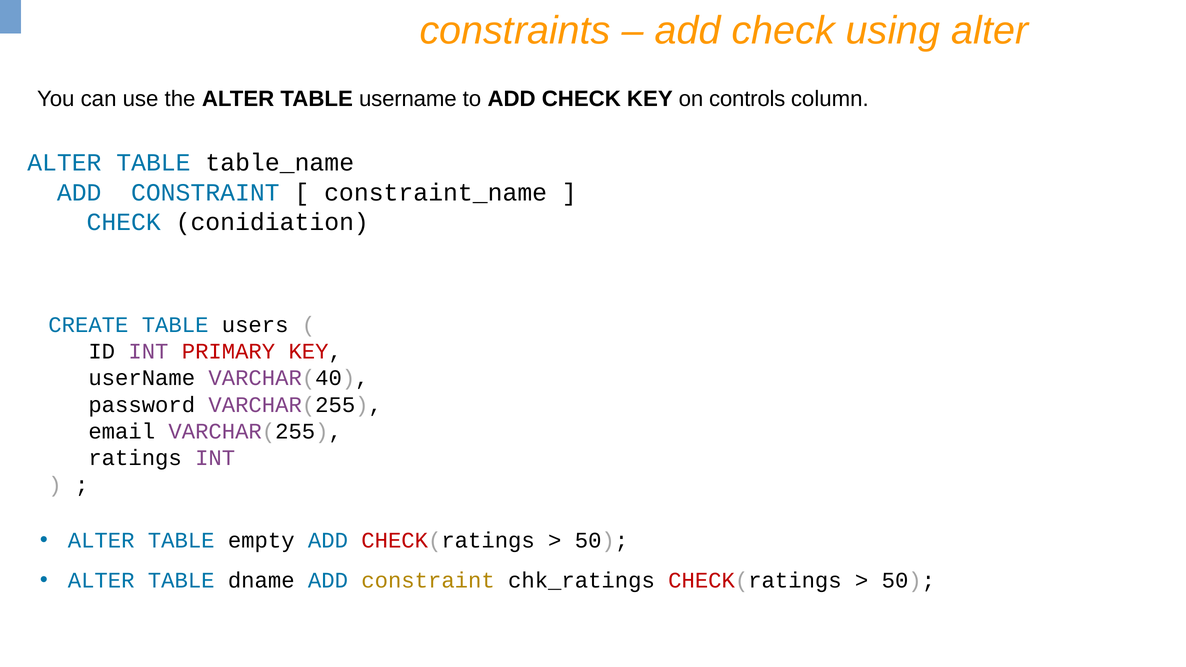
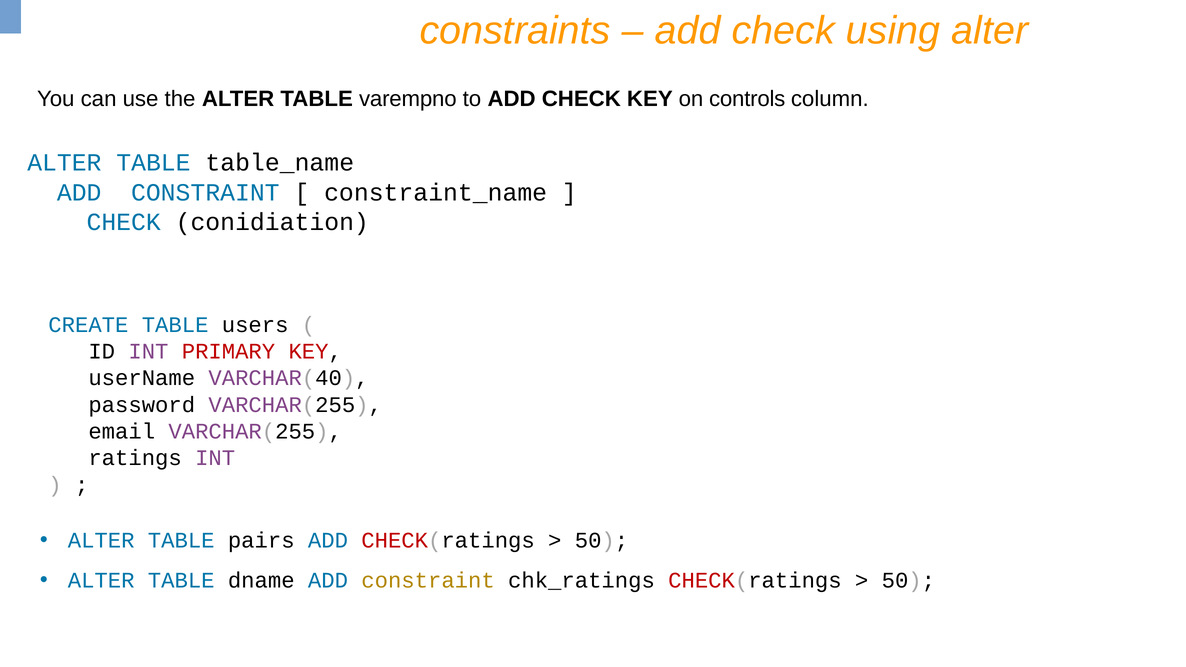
TABLE username: username -> varempno (408, 99)
empty: empty -> pairs (261, 541)
